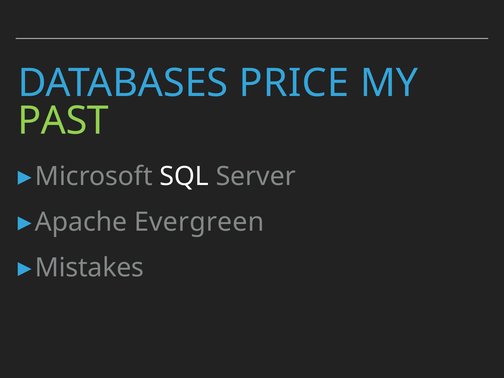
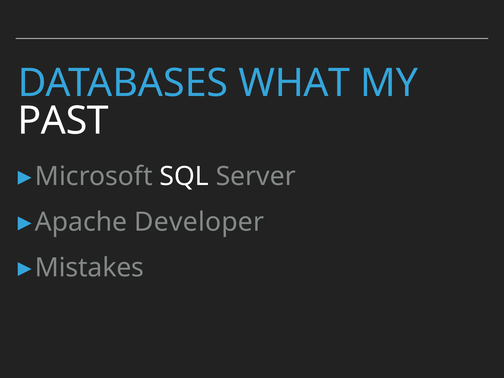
PRICE: PRICE -> WHAT (294, 83)
PAST colour: light green -> white (63, 121)
Evergreen: Evergreen -> Developer (199, 222)
